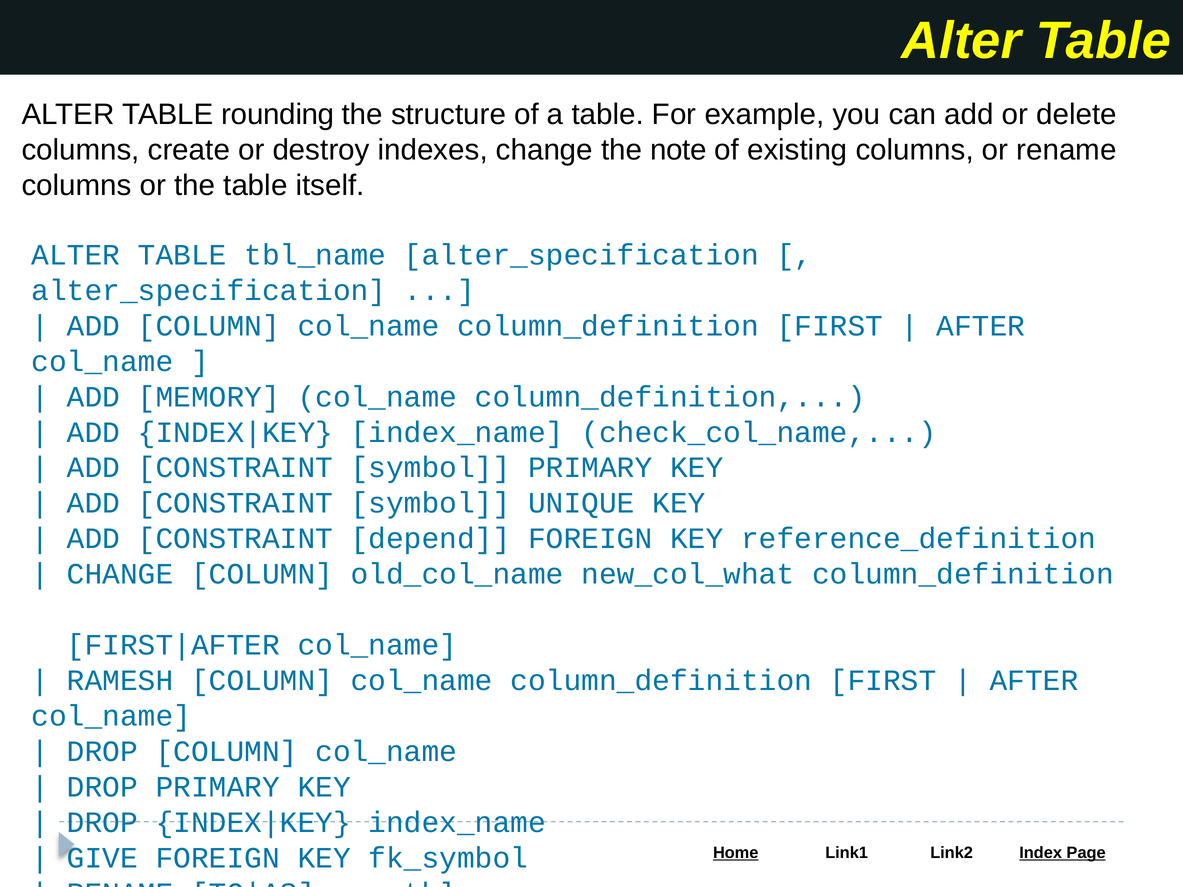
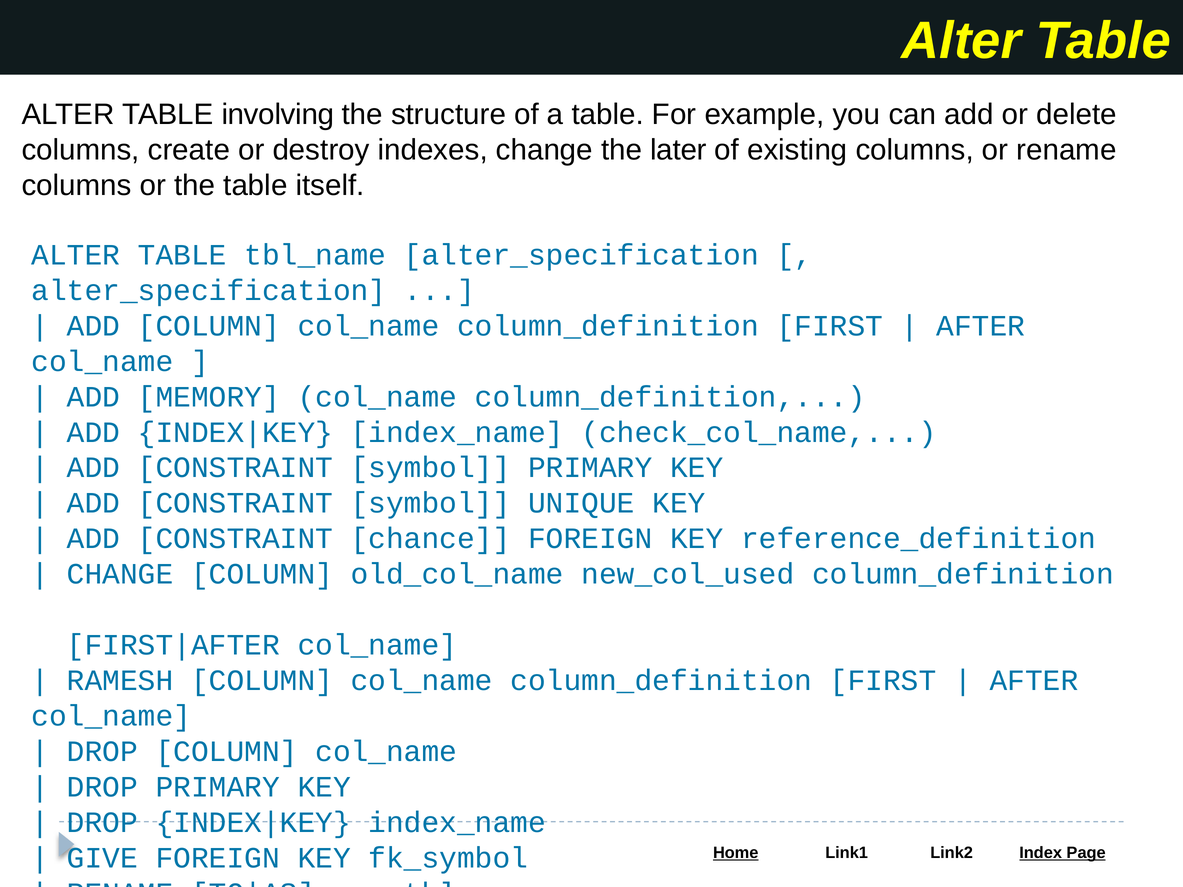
rounding: rounding -> involving (278, 114)
note: note -> later (678, 150)
depend: depend -> chance (431, 539)
new_col_what: new_col_what -> new_col_used (688, 574)
